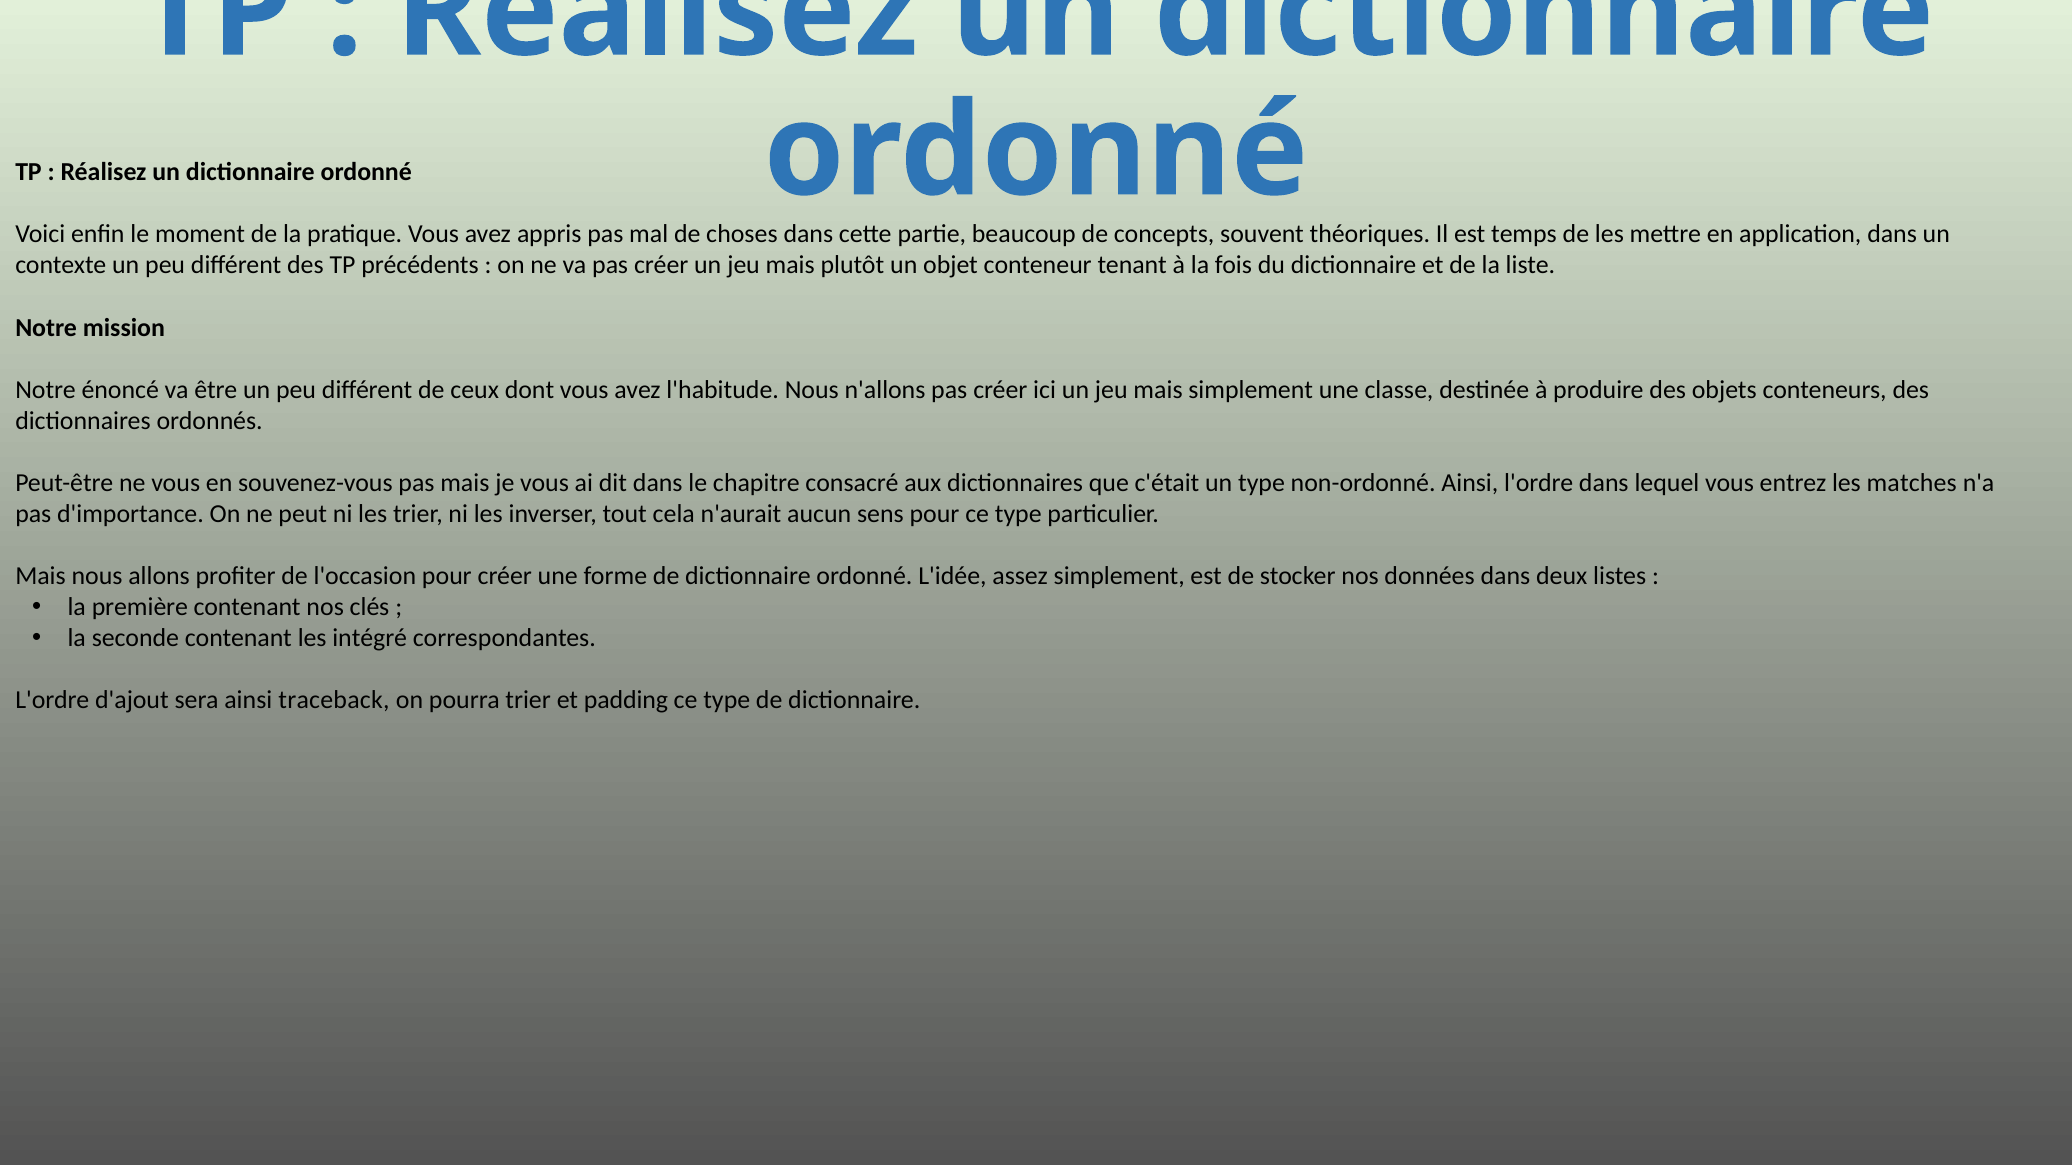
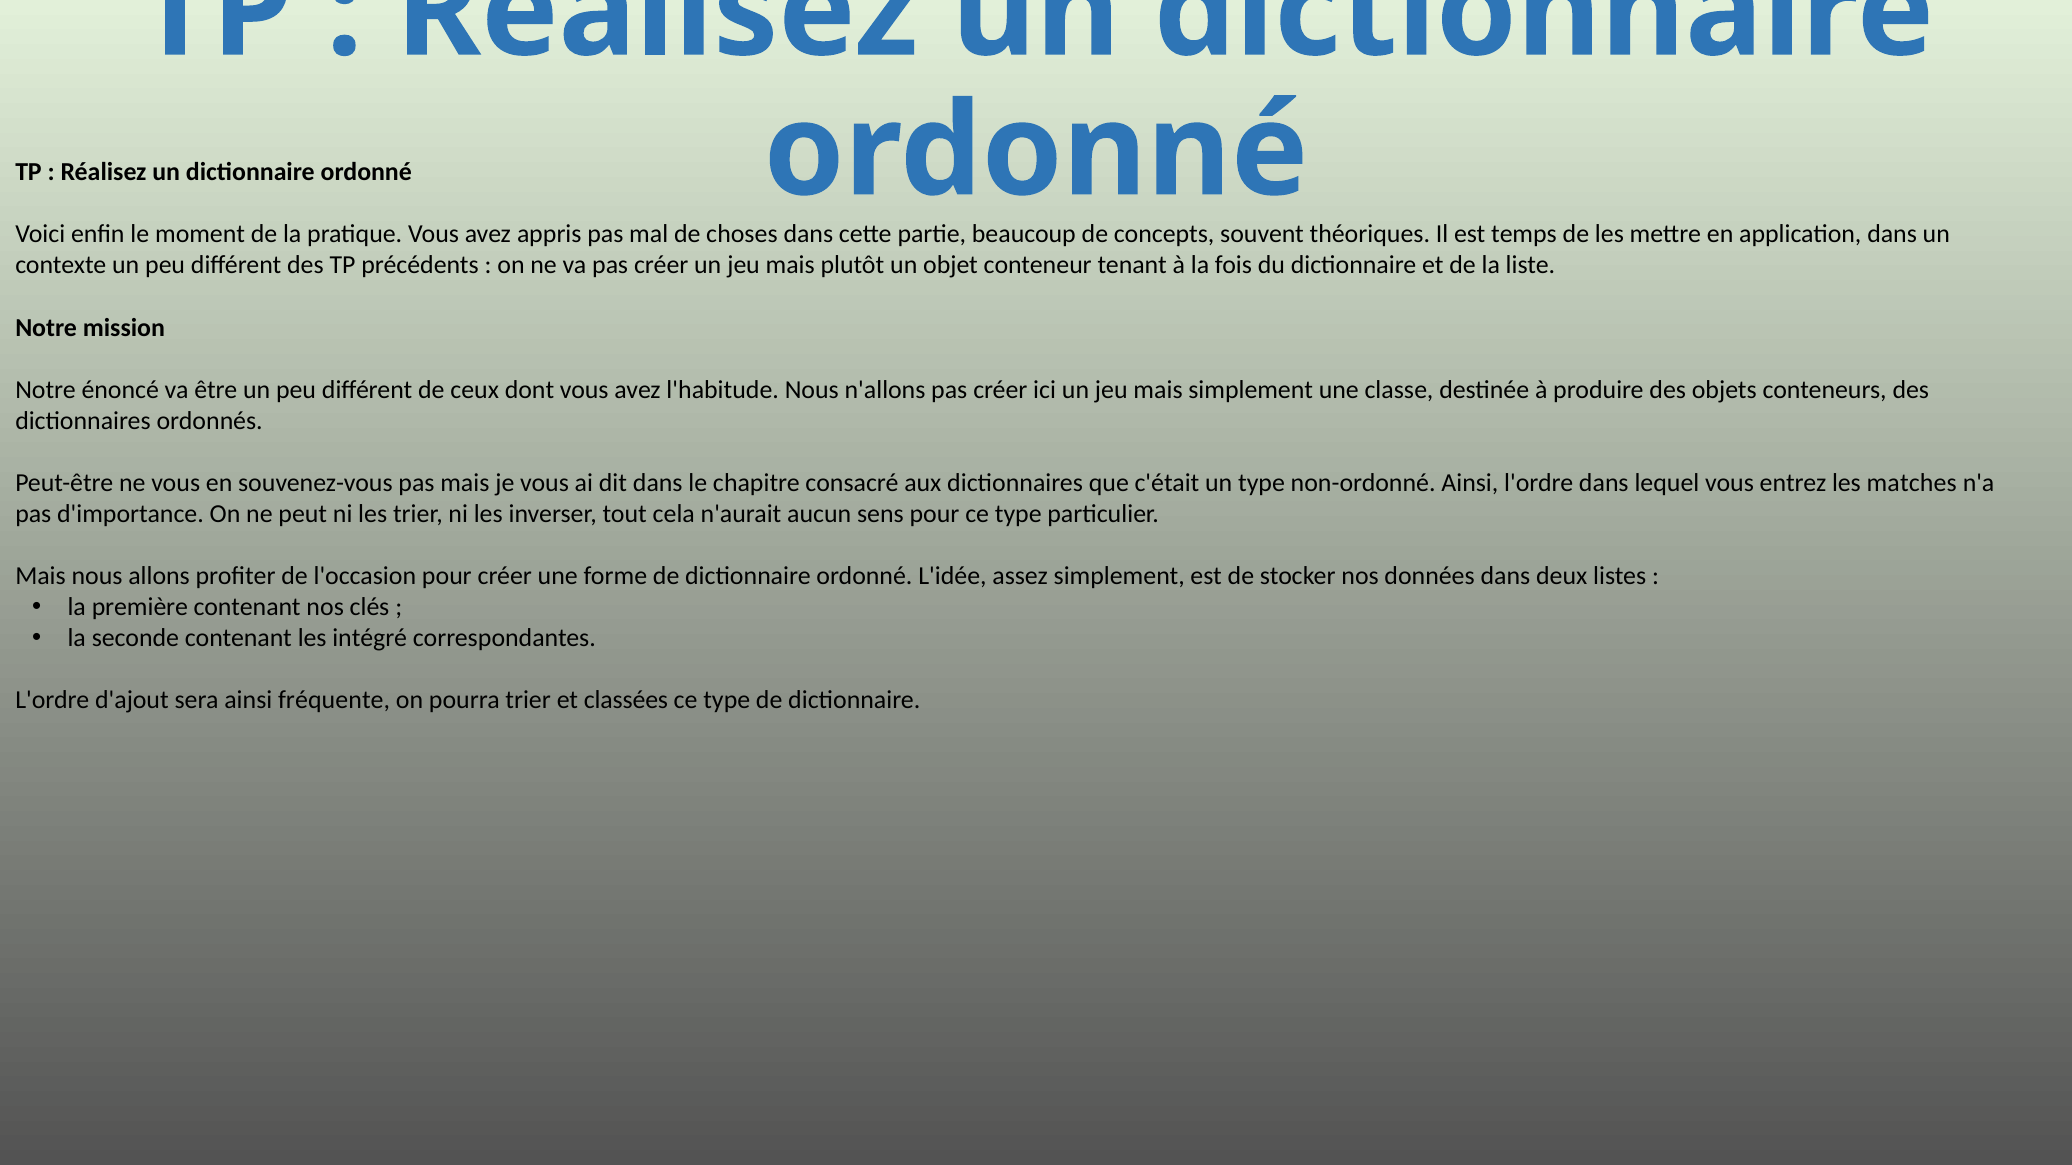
traceback: traceback -> fréquente (334, 701)
padding: padding -> classées (626, 701)
